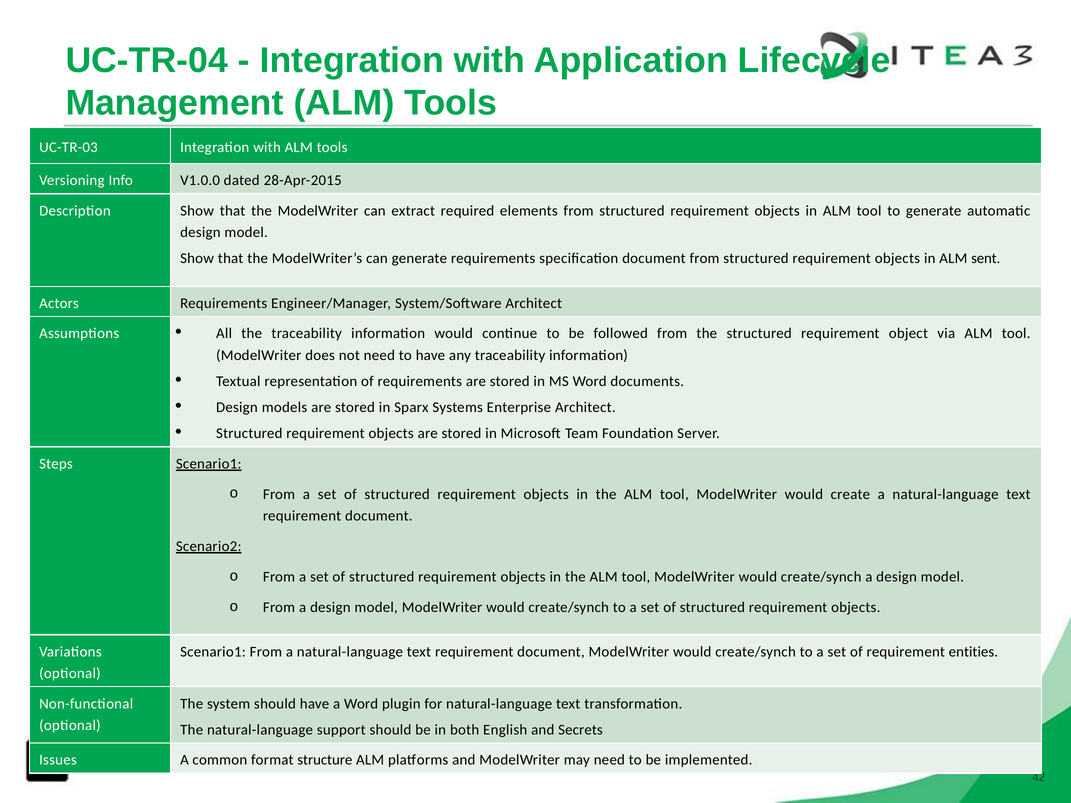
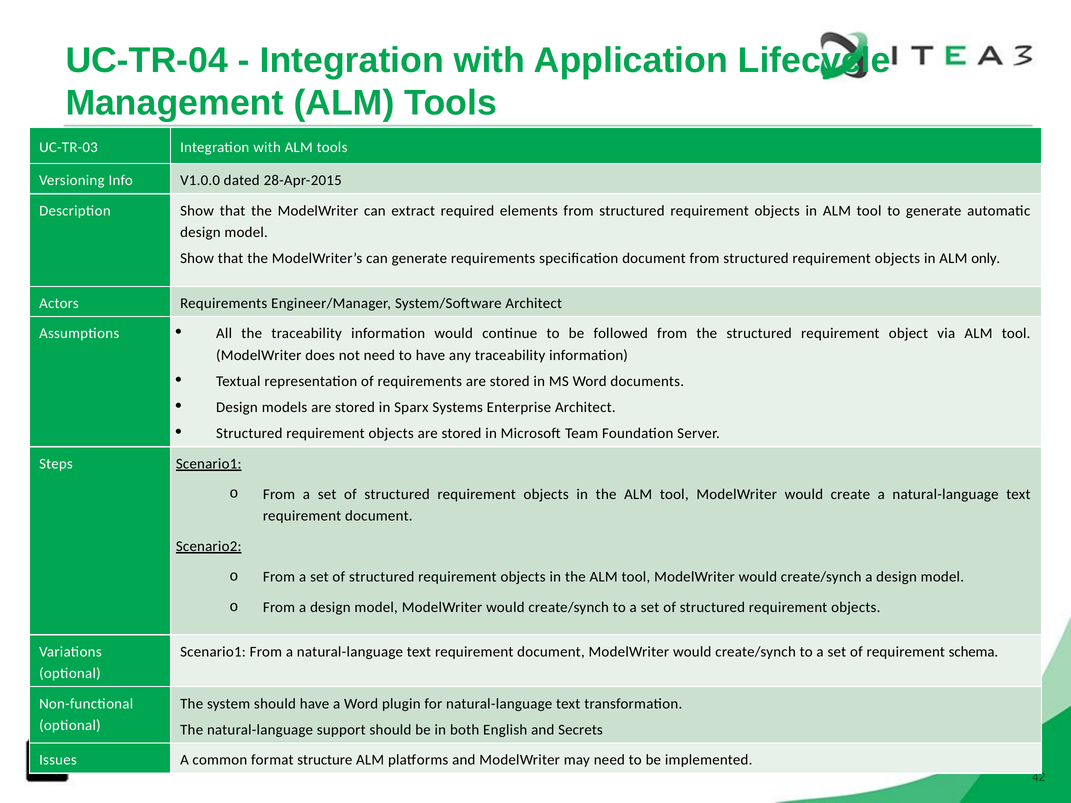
sent: sent -> only (986, 258)
entities: entities -> schema (973, 652)
